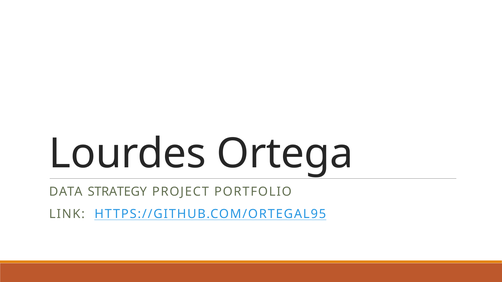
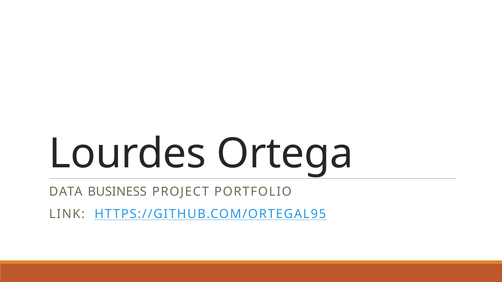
STRATEGY: STRATEGY -> BUSINESS (117, 192)
